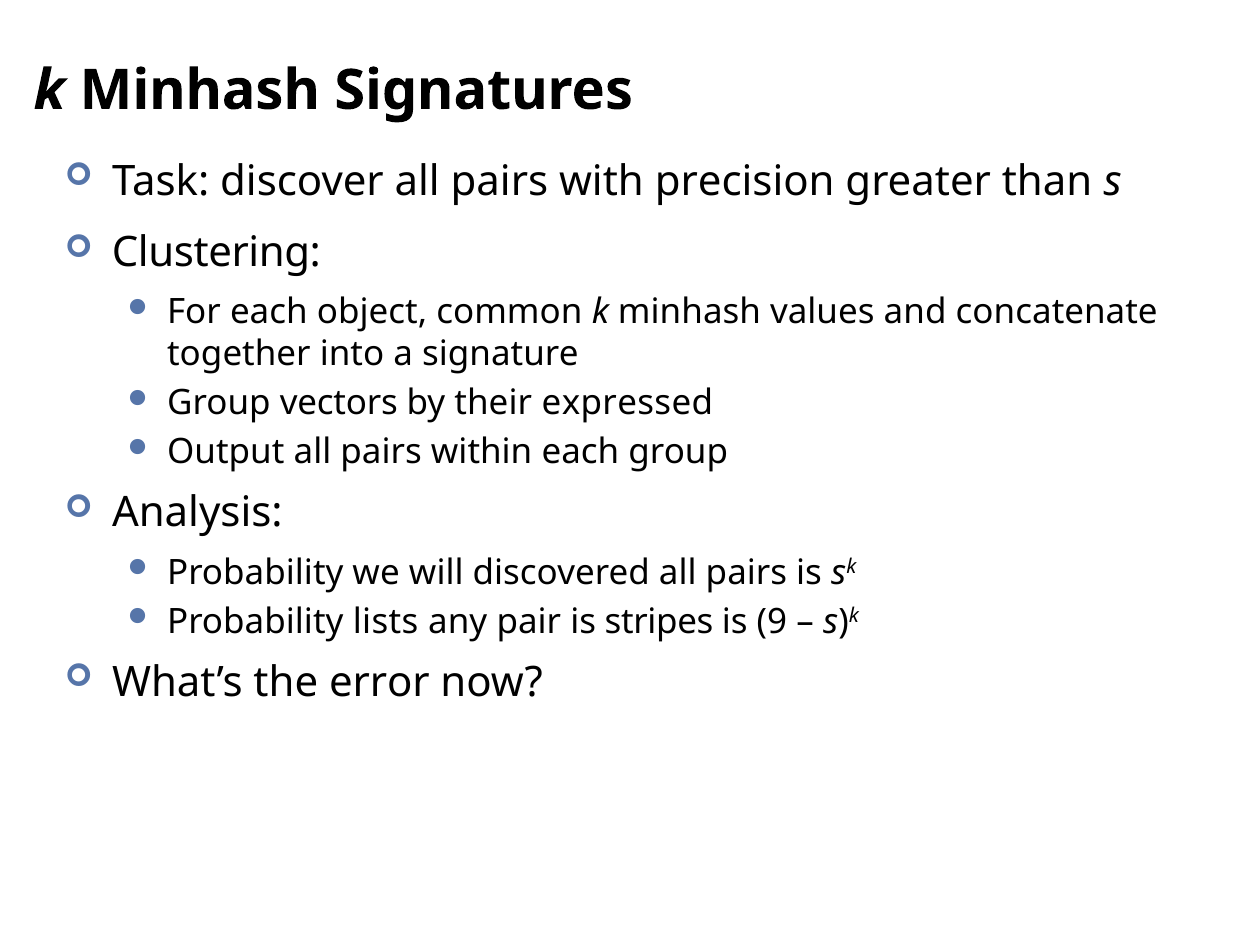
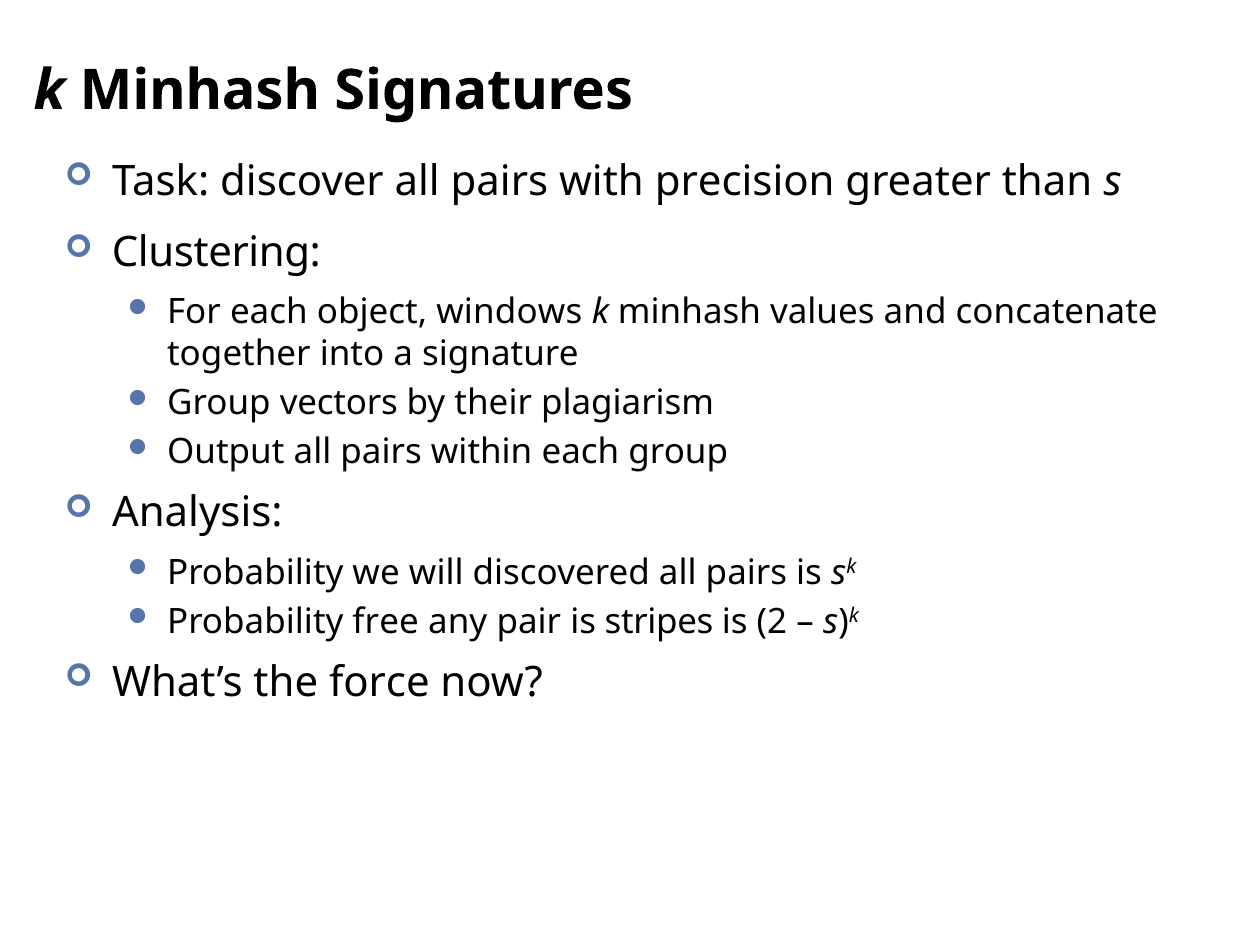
common: common -> windows (509, 312)
expressed: expressed -> plagiarism (628, 403)
lists: lists -> free (386, 621)
9: 9 -> 2 (772, 621)
error: error -> force (379, 682)
